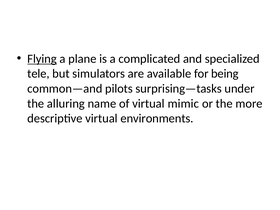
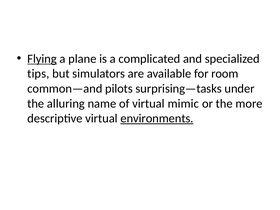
tele: tele -> tips (38, 74)
being: being -> room (225, 74)
environments underline: none -> present (157, 118)
